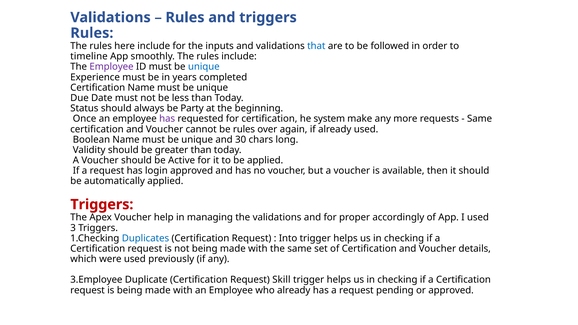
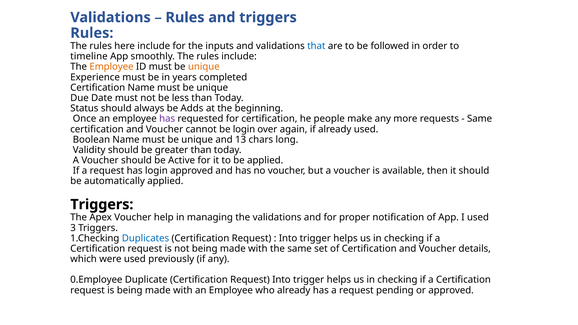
Employee colour: purple -> orange (111, 67)
unique colour: blue -> orange (204, 67)
Party: Party -> Adds (192, 108)
system: system -> people (329, 119)
be rules: rules -> login (244, 129)
30: 30 -> 13 (241, 140)
Triggers colour: red -> black (102, 205)
accordingly: accordingly -> notification (398, 218)
3.Employee: 3.Employee -> 0.Employee (96, 280)
Request Skill: Skill -> Into (281, 280)
